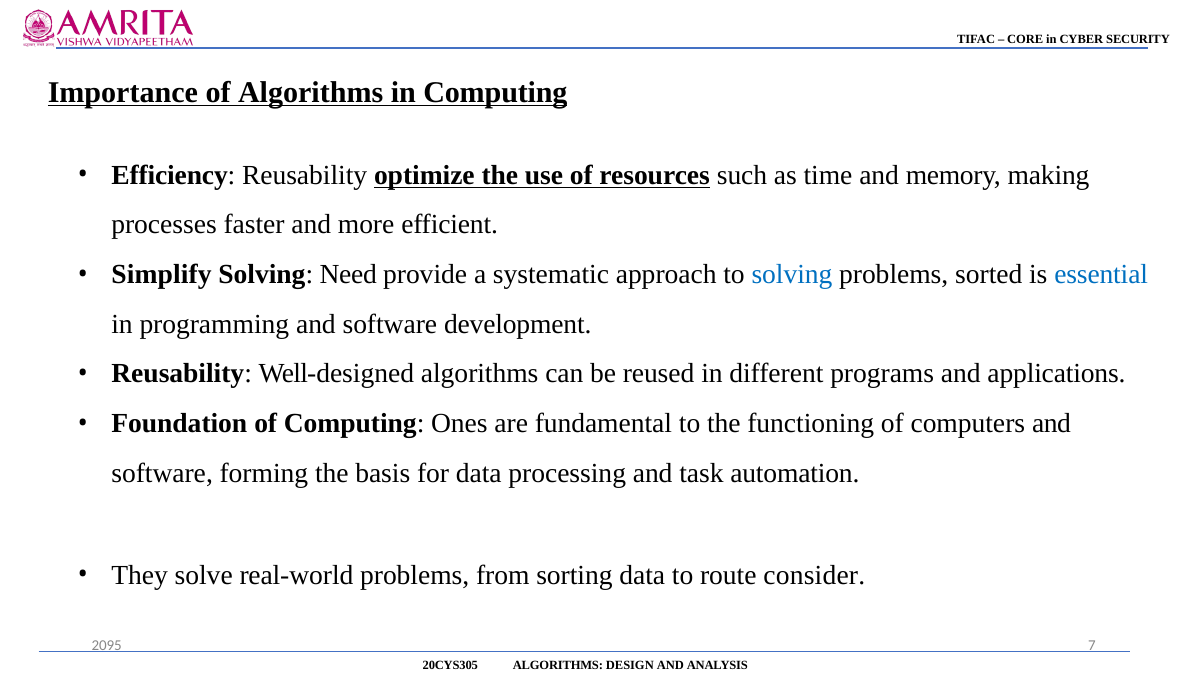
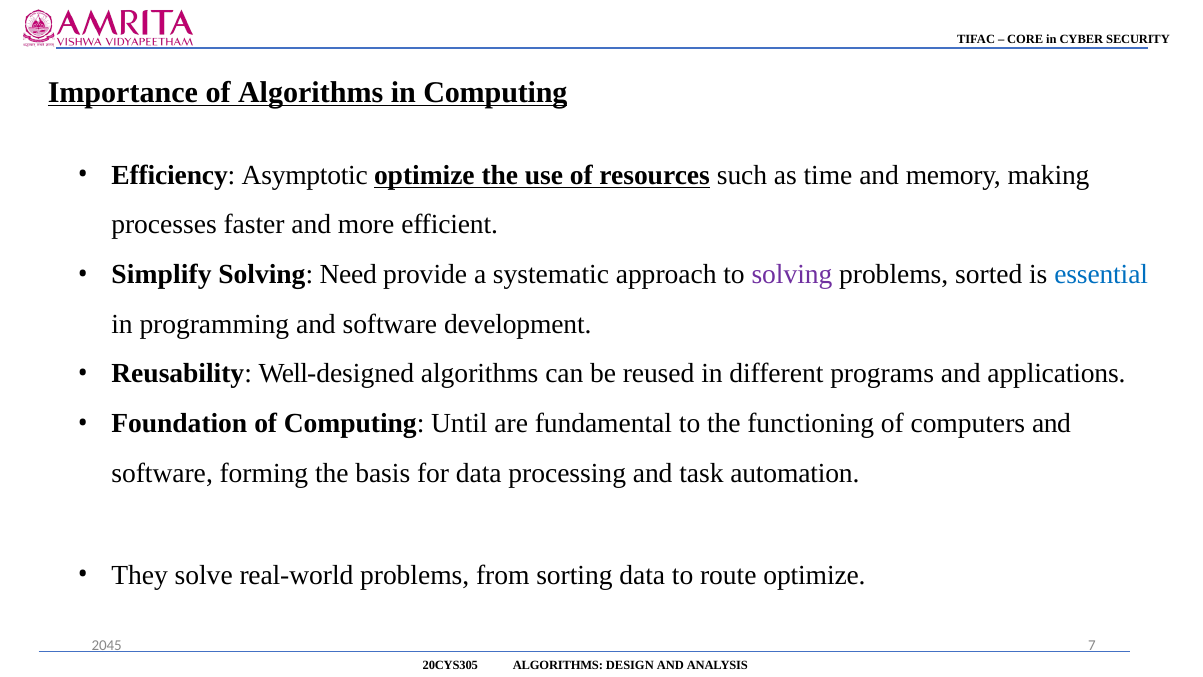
Efficiency Reusability: Reusability -> Asymptotic (305, 175)
solving colour: blue -> purple (792, 274)
Ones: Ones -> Until (459, 423)
route consider: consider -> optimize (815, 575)
2095: 2095 -> 2045 (107, 645)
